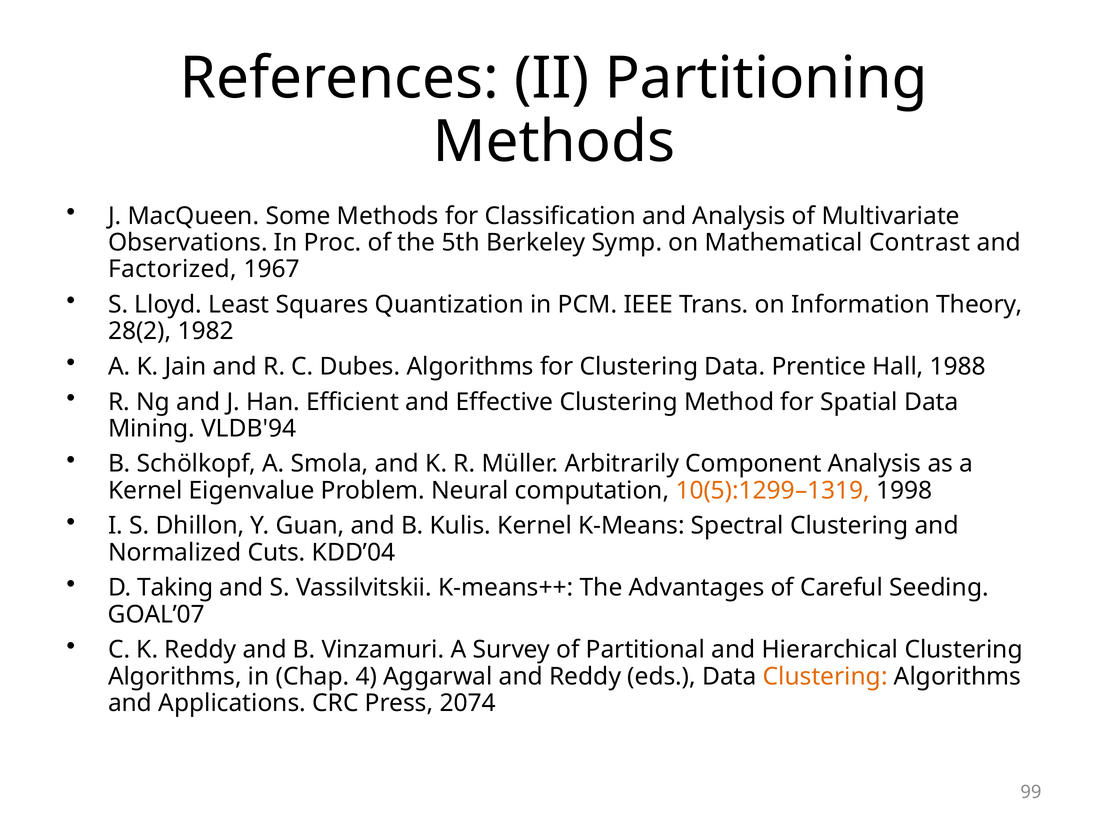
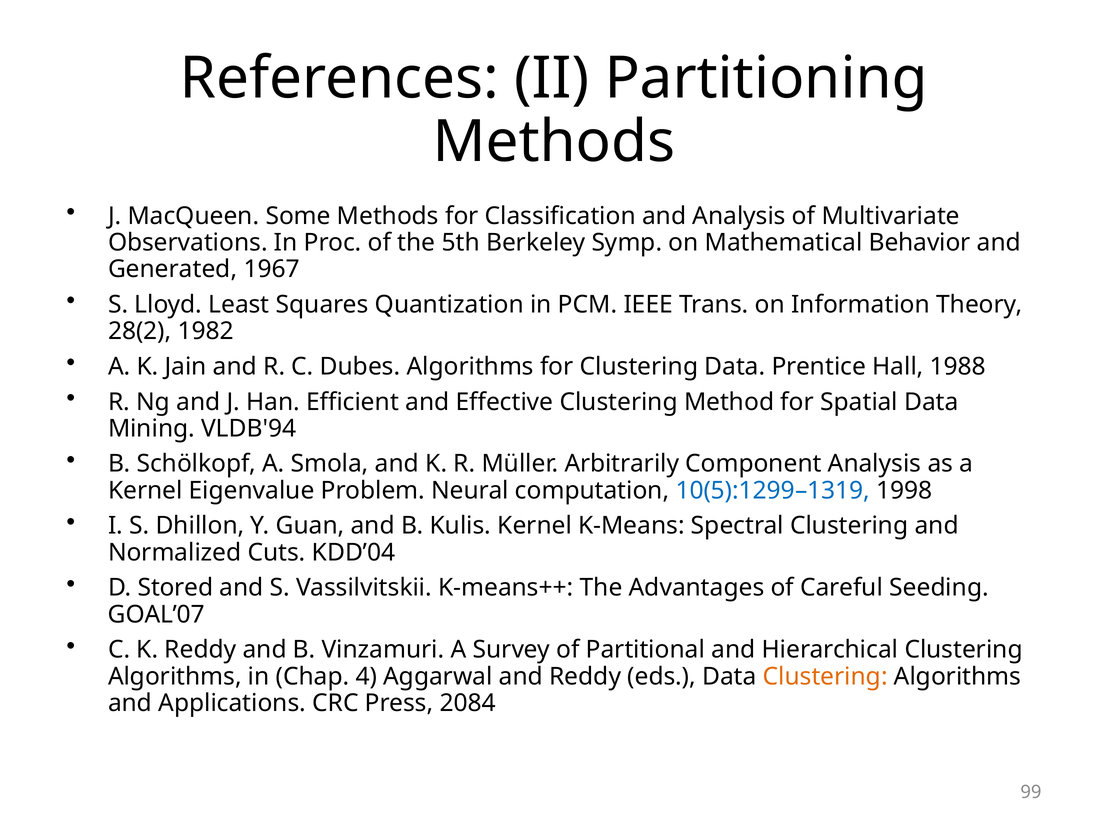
Contrast: Contrast -> Behavior (920, 242)
Factorized: Factorized -> Generated (173, 269)
10(5):1299–1319 colour: orange -> blue (773, 490)
Taking: Taking -> Stored (175, 588)
2074: 2074 -> 2084 (468, 703)
